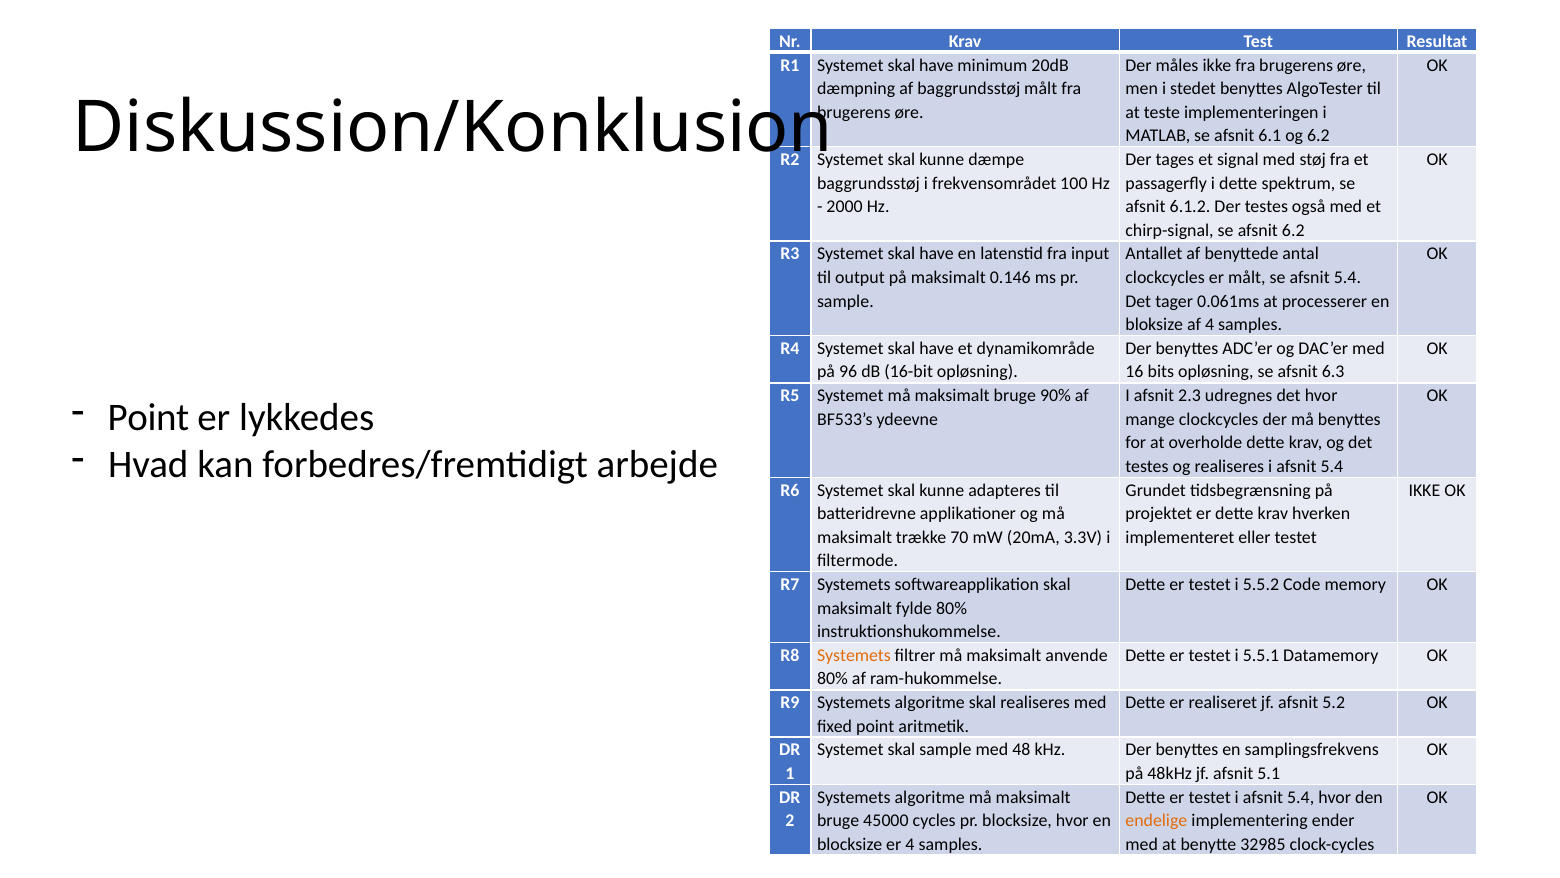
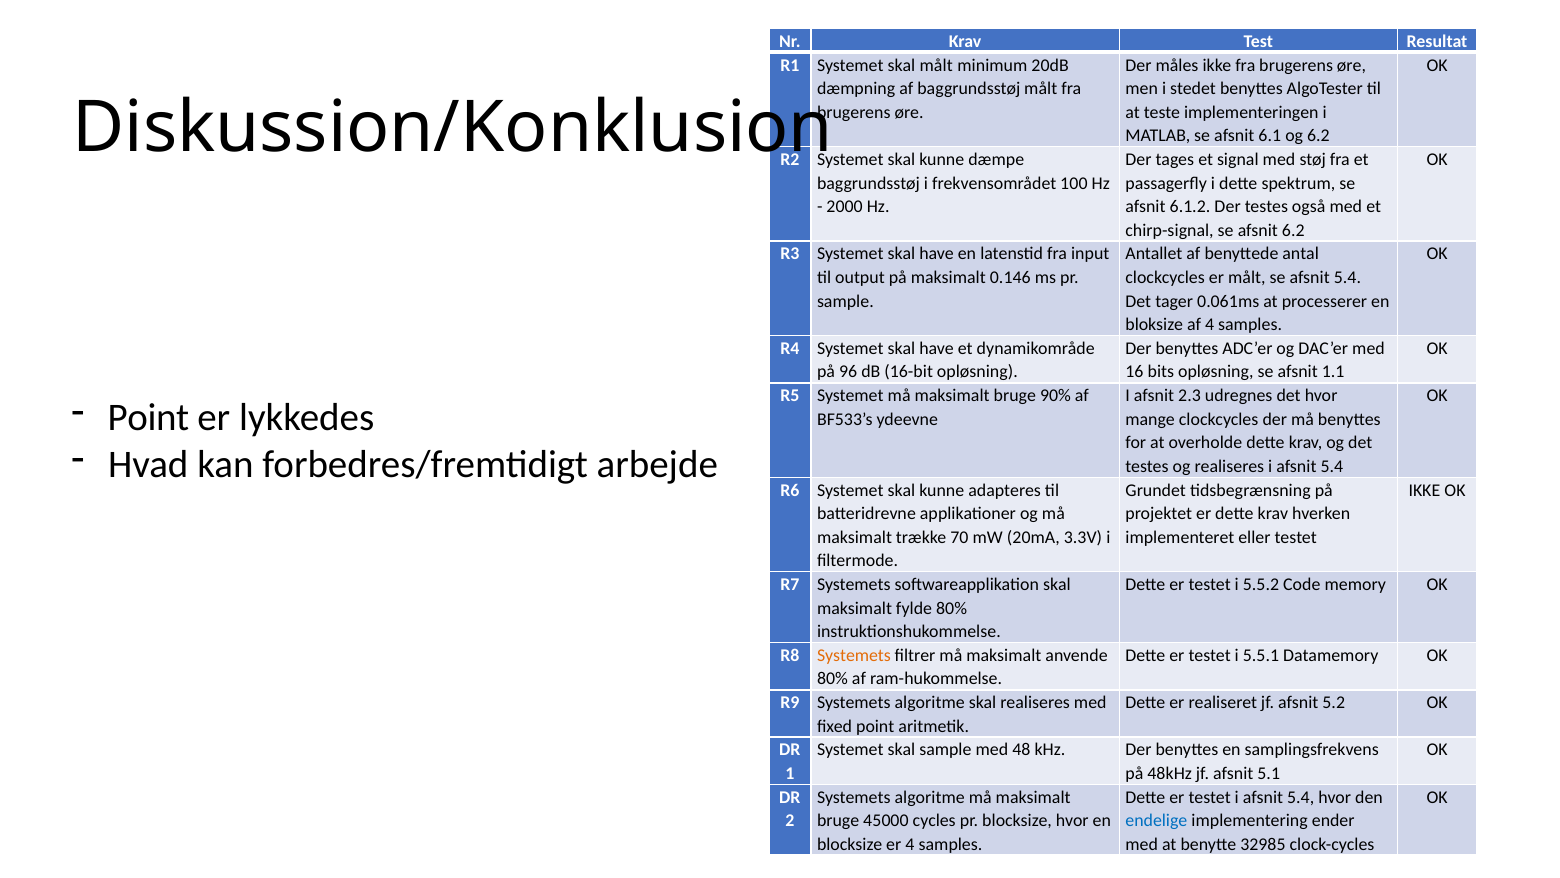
R1 Systemet skal have: have -> målt (936, 65)
6.3: 6.3 -> 1.1 (1333, 372)
endelige colour: orange -> blue (1156, 820)
